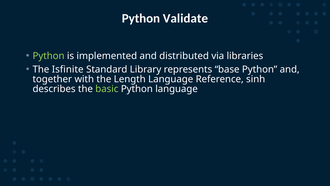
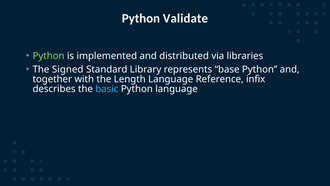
Isfinite: Isfinite -> Signed (68, 69)
sinh: sinh -> infix (256, 79)
basic colour: light green -> light blue (107, 89)
